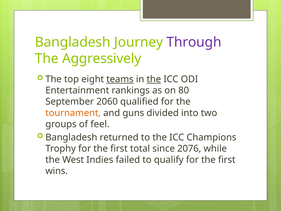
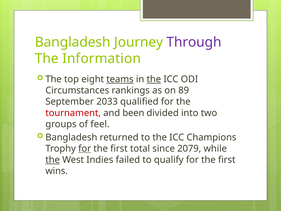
Aggressively: Aggressively -> Information (102, 59)
Entertainment: Entertainment -> Circumstances (77, 90)
80: 80 -> 89 (184, 90)
2060: 2060 -> 2033 (107, 102)
tournament colour: orange -> red (73, 113)
guns: guns -> been (133, 113)
for underline: none -> present (85, 148)
2076: 2076 -> 2079 (189, 148)
the underline: none -> present (53, 160)
